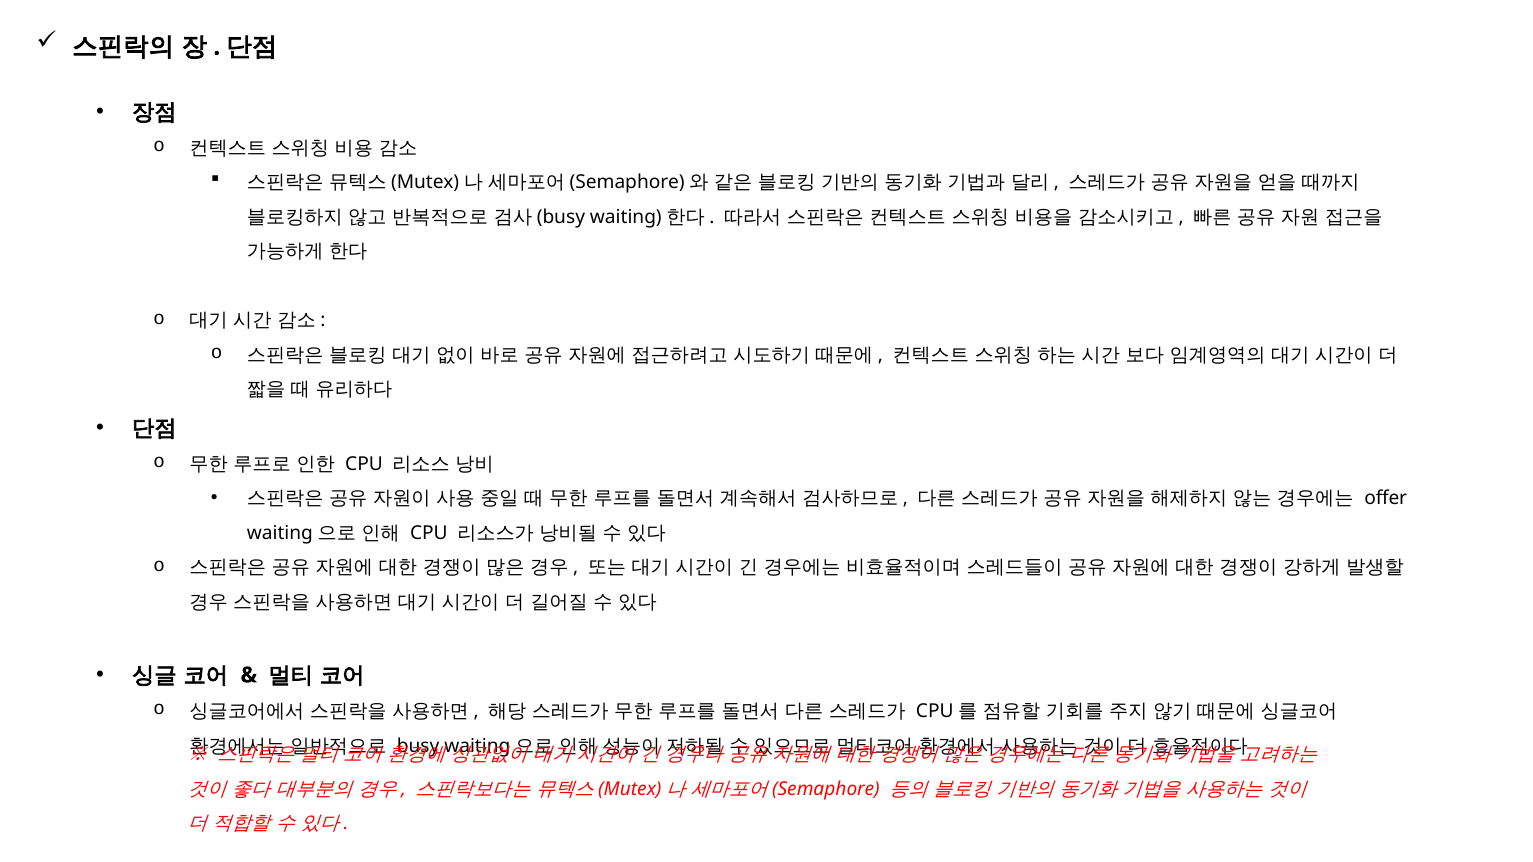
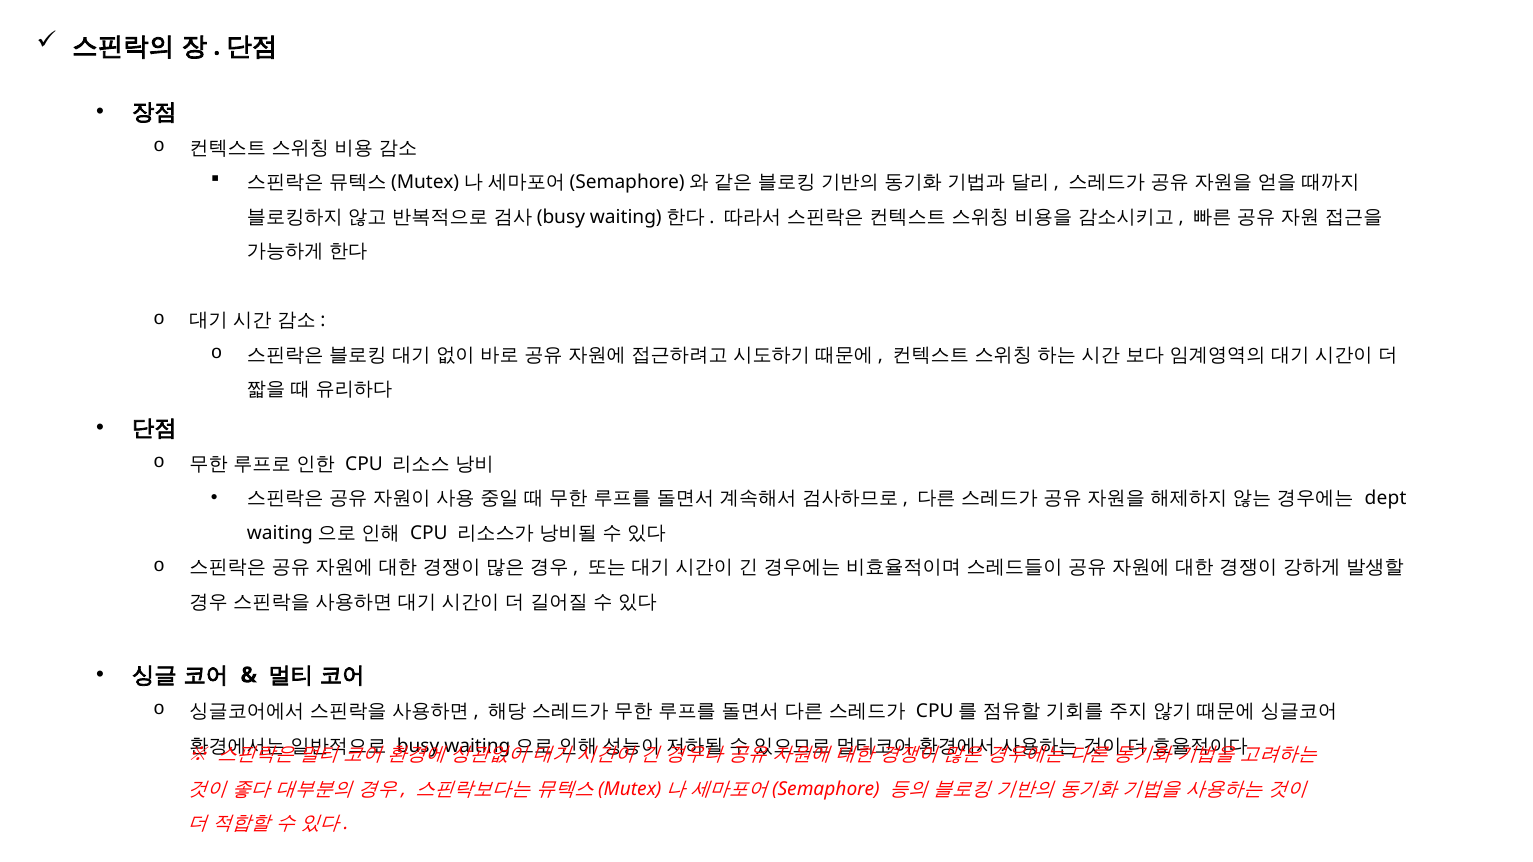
offer: offer -> dept (1386, 499)
